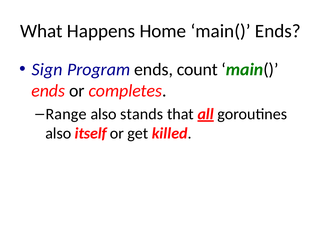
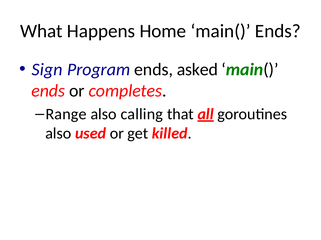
count: count -> asked (197, 70)
stands: stands -> calling (142, 115)
itself: itself -> used (91, 134)
